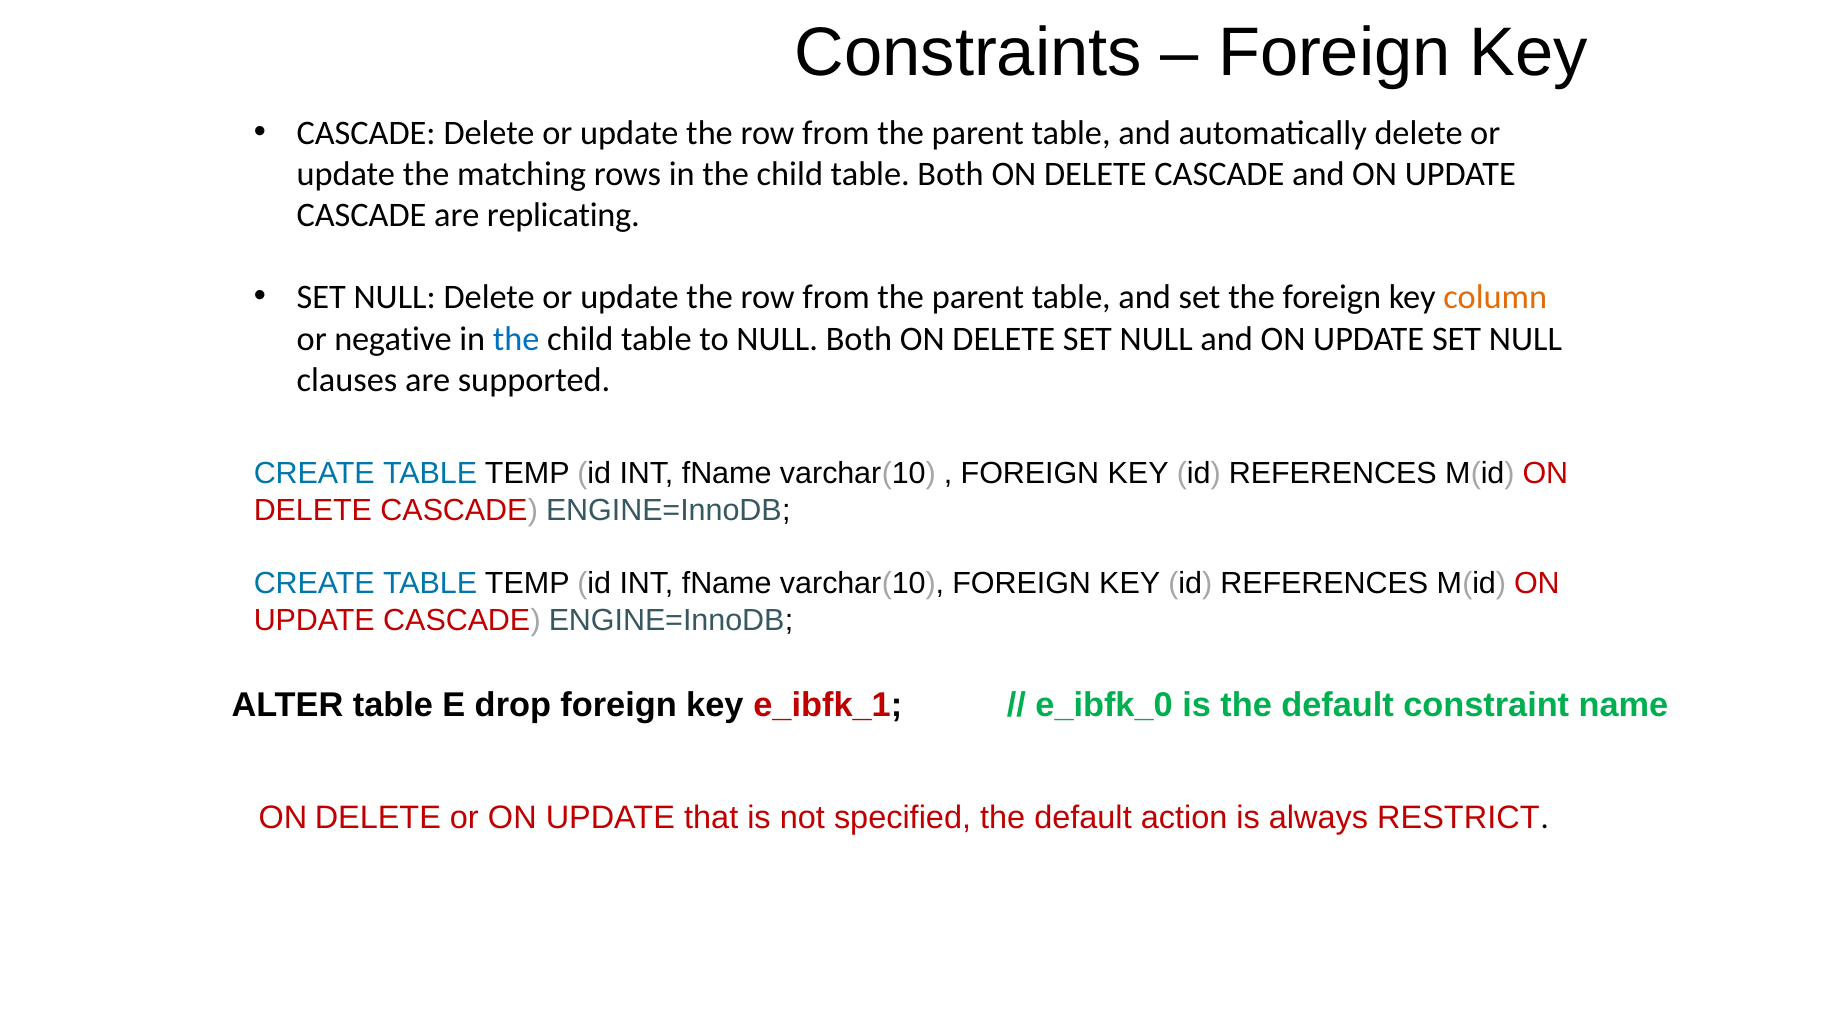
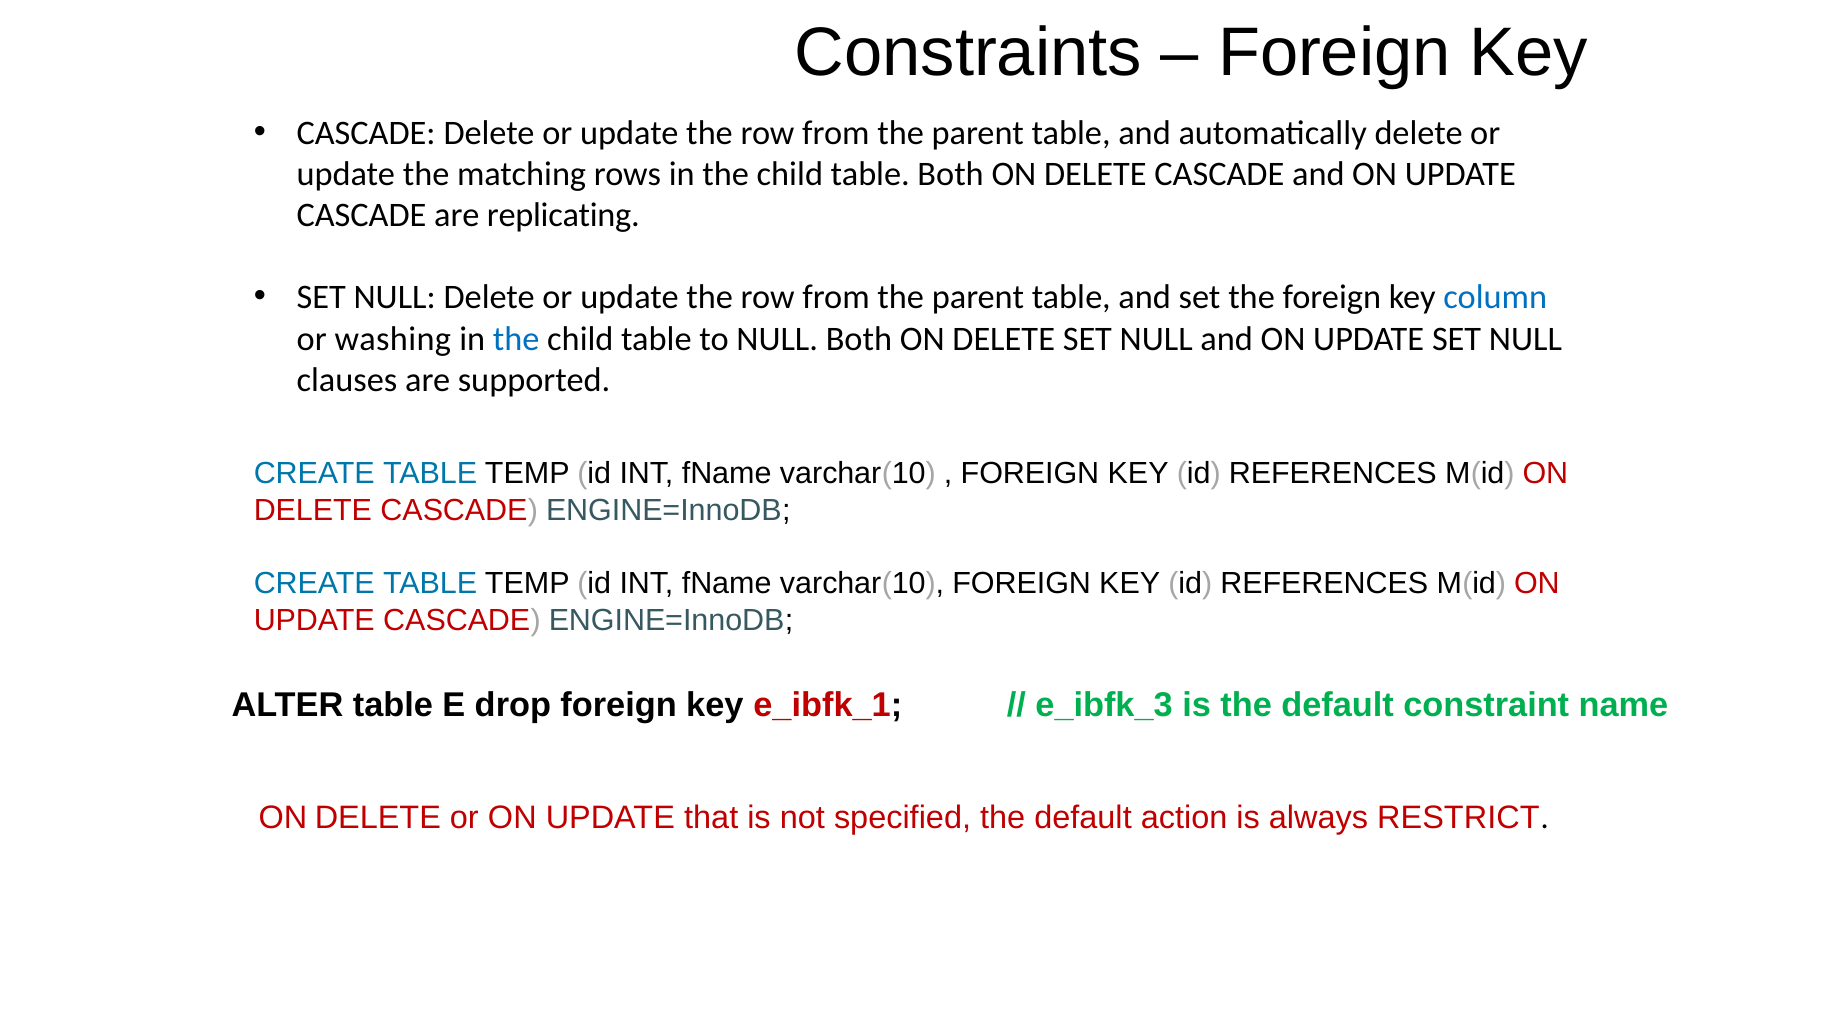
column colour: orange -> blue (1495, 298)
negative: negative -> washing (393, 339)
e_ibfk_0: e_ibfk_0 -> e_ibfk_3 (1104, 705)
